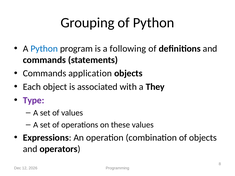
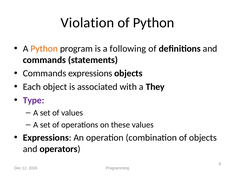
Grouping: Grouping -> Violation (87, 23)
Python colour: blue -> orange (44, 49)
Commands application: application -> expressions (90, 73)
